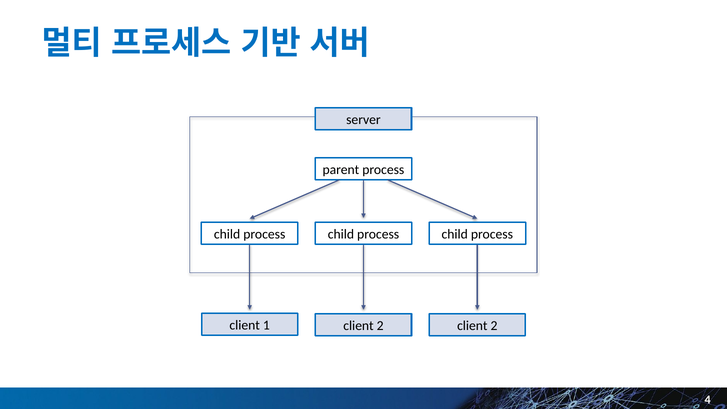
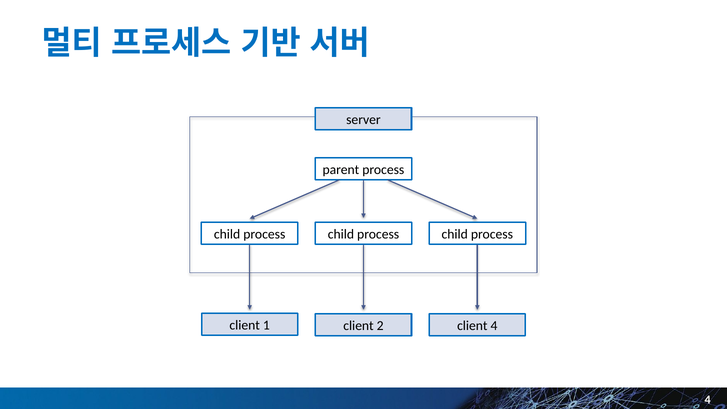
2: 2 -> 4 (494, 326)
